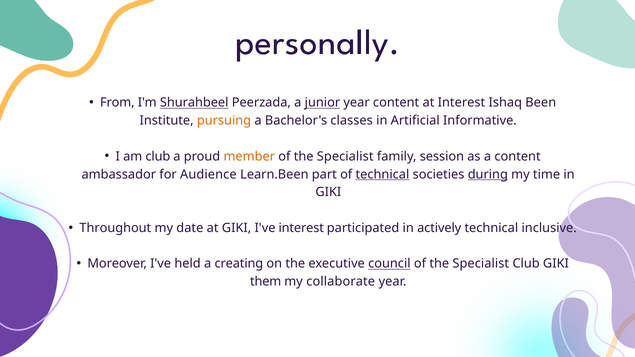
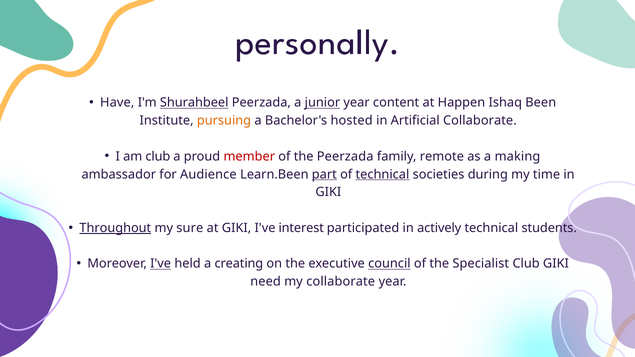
From: From -> Have (117, 103)
at Interest: Interest -> Happen (461, 103)
classes: classes -> hosted (352, 121)
Artificial Informative: Informative -> Collaborate (480, 121)
member colour: orange -> red (249, 157)
Specialist: Specialist -> Peerzada (345, 157)
session: session -> remote (442, 157)
a content: content -> making (517, 157)
part underline: none -> present (324, 174)
during underline: present -> none (488, 174)
Throughout underline: none -> present (115, 228)
date: date -> sure (190, 228)
inclusive: inclusive -> students (549, 228)
I've underline: none -> present (161, 264)
them: them -> need (266, 282)
